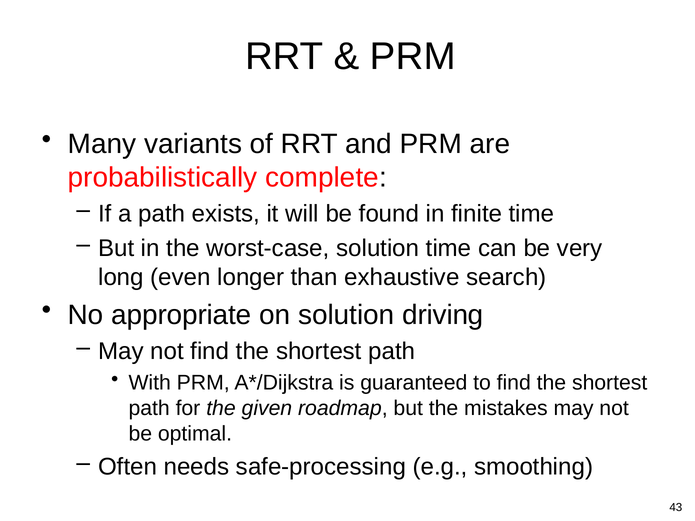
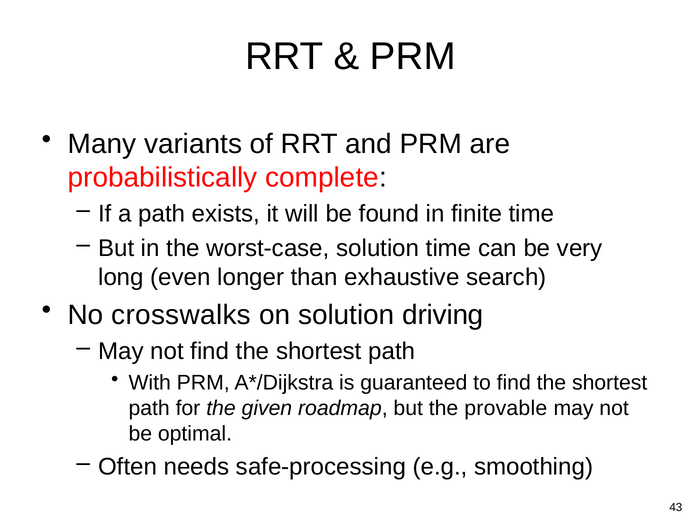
appropriate: appropriate -> crosswalks (181, 315)
mistakes: mistakes -> provable (506, 408)
